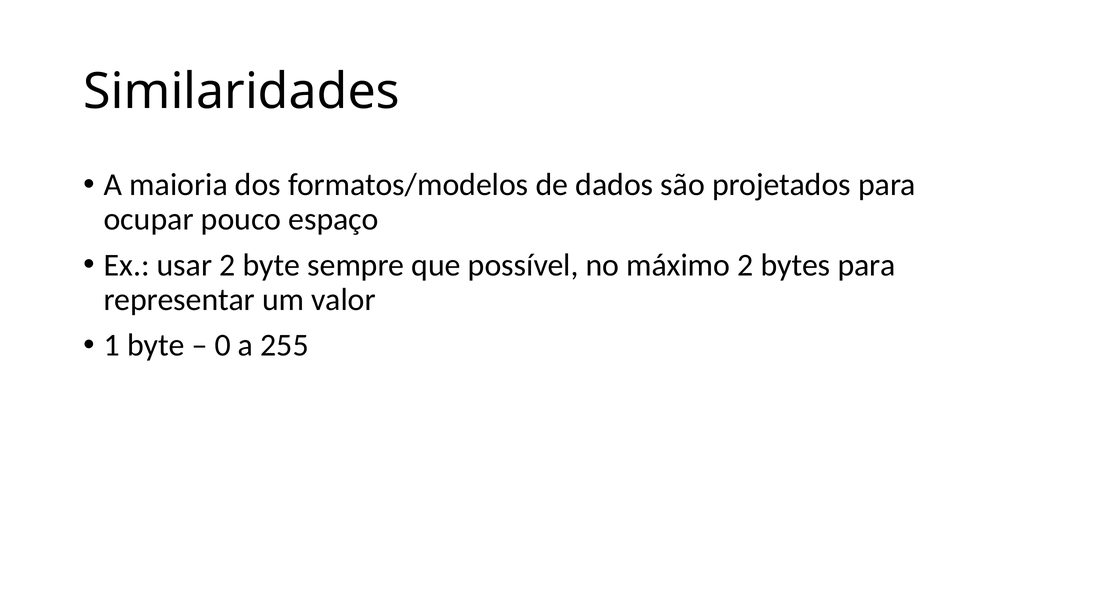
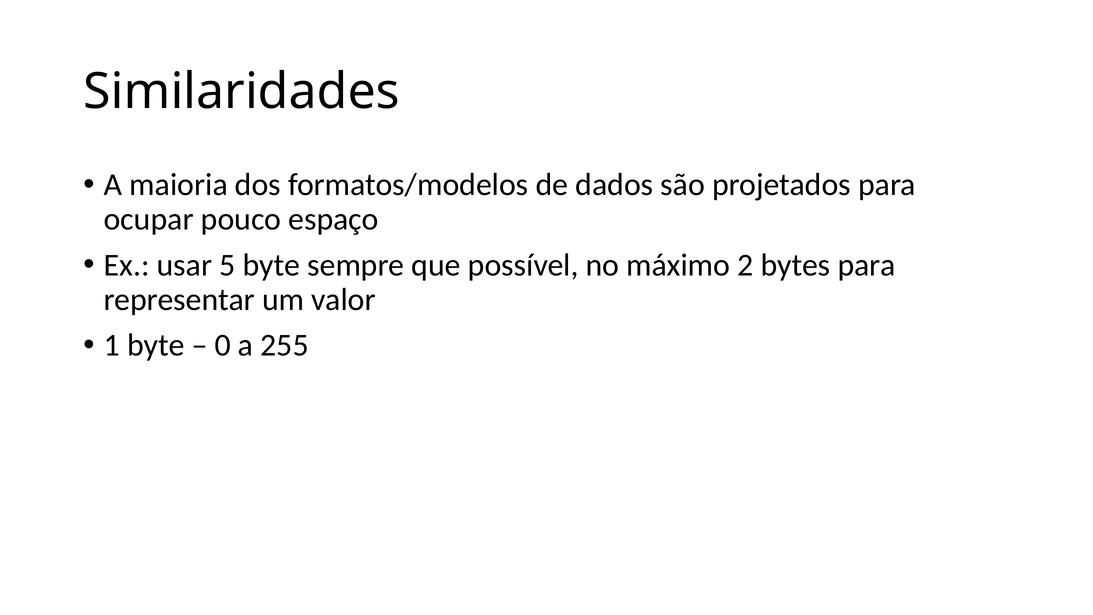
usar 2: 2 -> 5 (228, 265)
